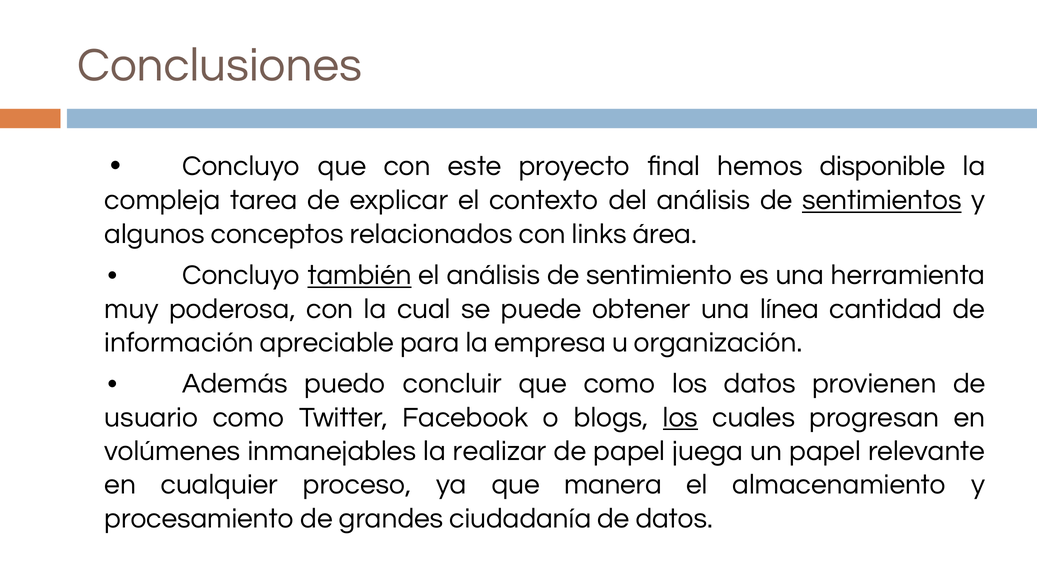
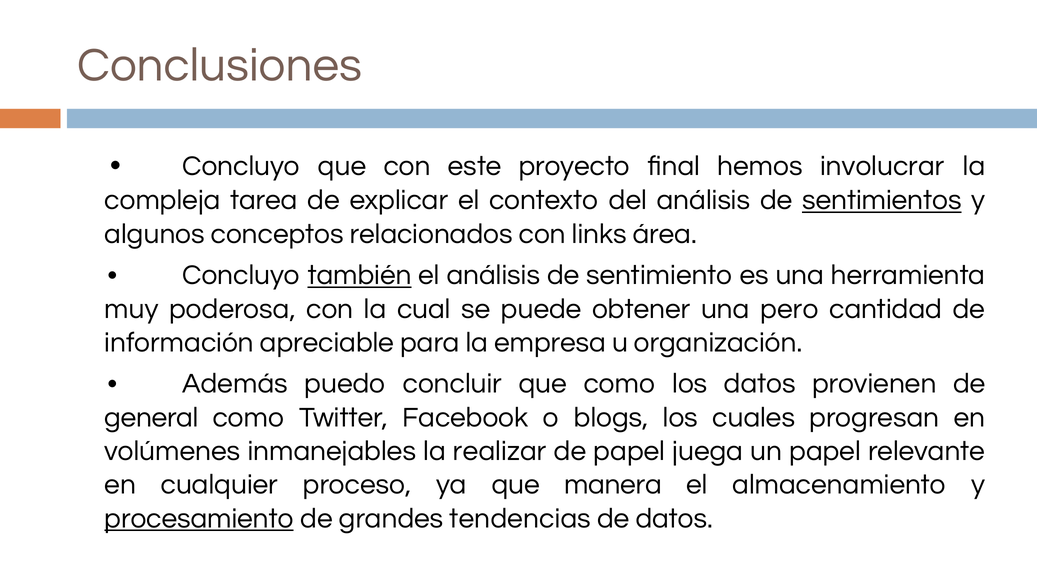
disponible: disponible -> involucrar (882, 166)
línea: línea -> pero (789, 309)
usuario: usuario -> general (151, 418)
los underline: present -> none (680, 418)
procesamiento underline: none -> present (199, 519)
ciudadanía: ciudadanía -> tendencias (520, 519)
